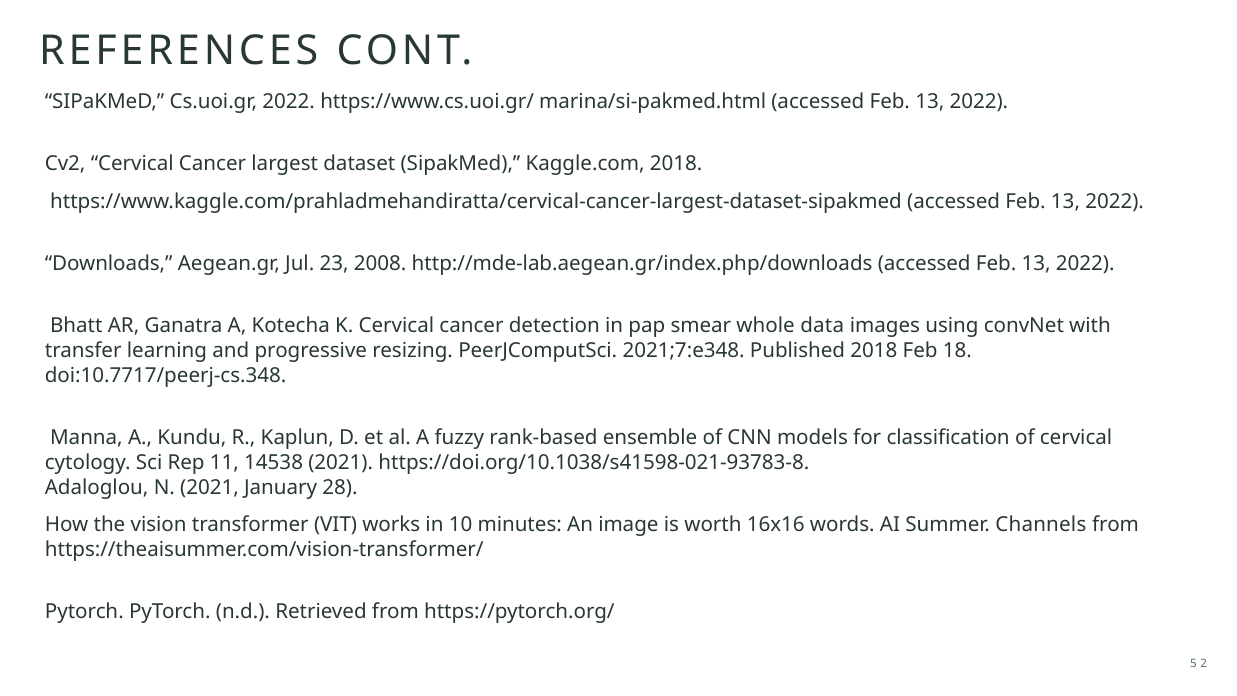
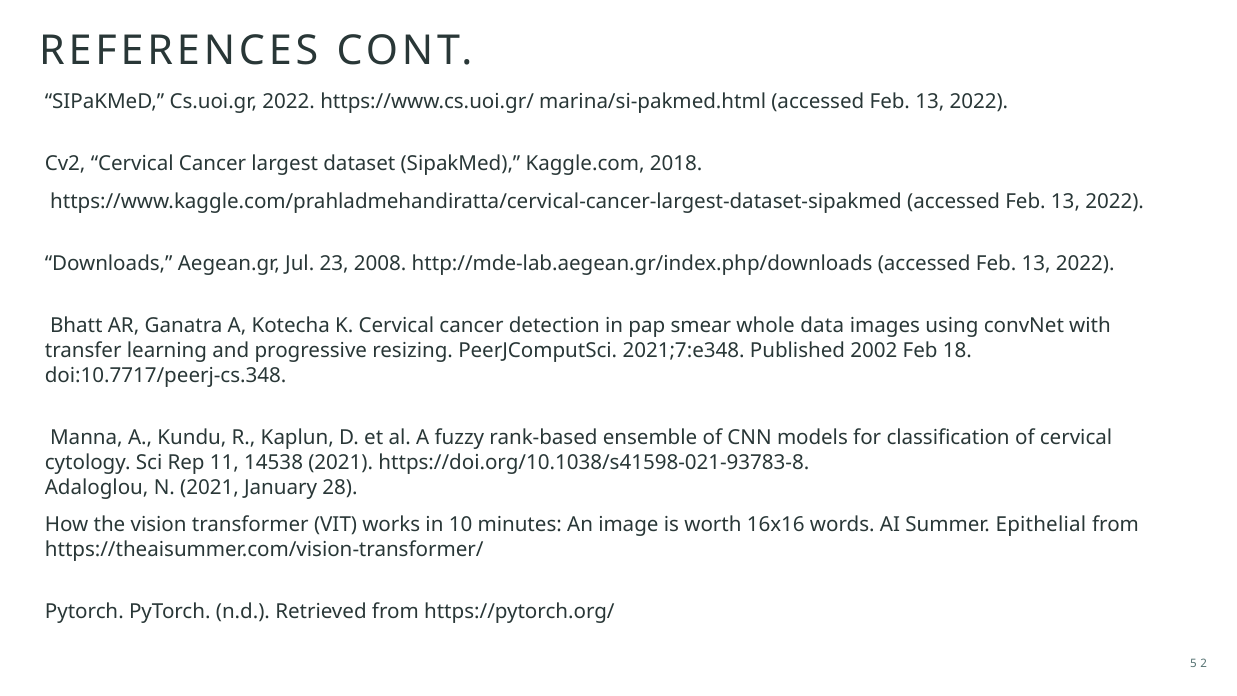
Published 2018: 2018 -> 2002 (874, 351)
Channels: Channels -> Epithelial (1041, 525)
